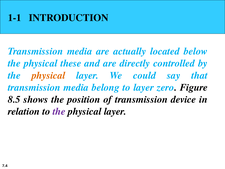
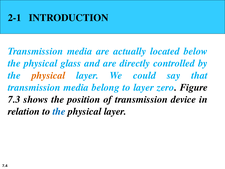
1-1: 1-1 -> 2-1 (15, 18)
these: these -> glass (71, 63)
8.5: 8.5 -> 7.3 (14, 99)
the colour: purple -> blue (59, 111)
